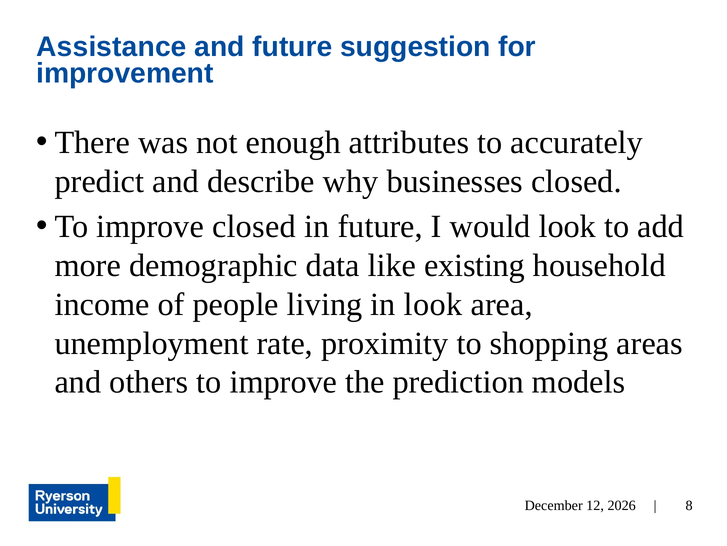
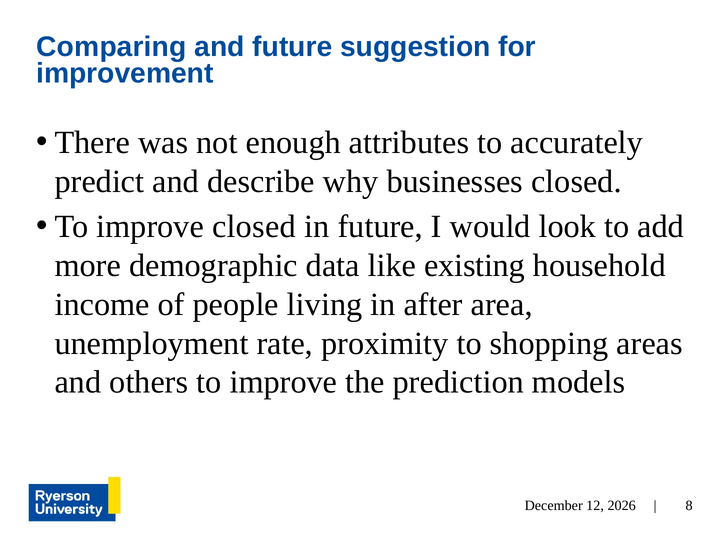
Assistance: Assistance -> Comparing (111, 47)
in look: look -> after (433, 304)
